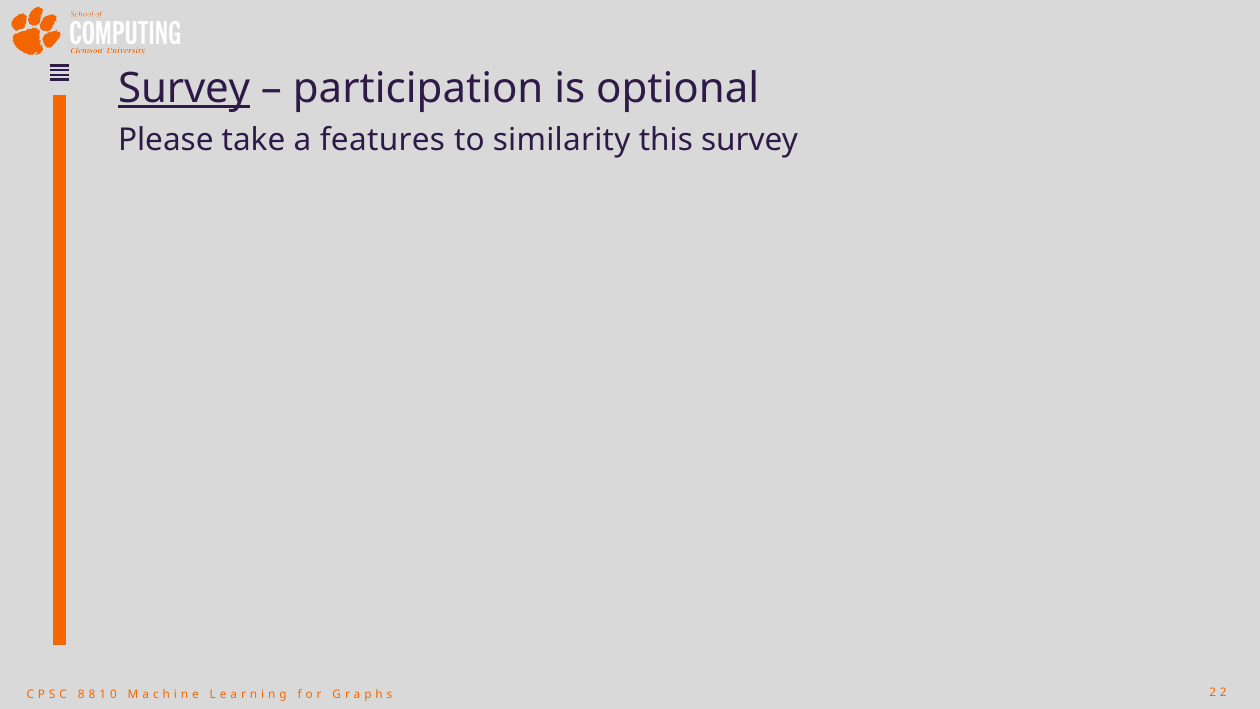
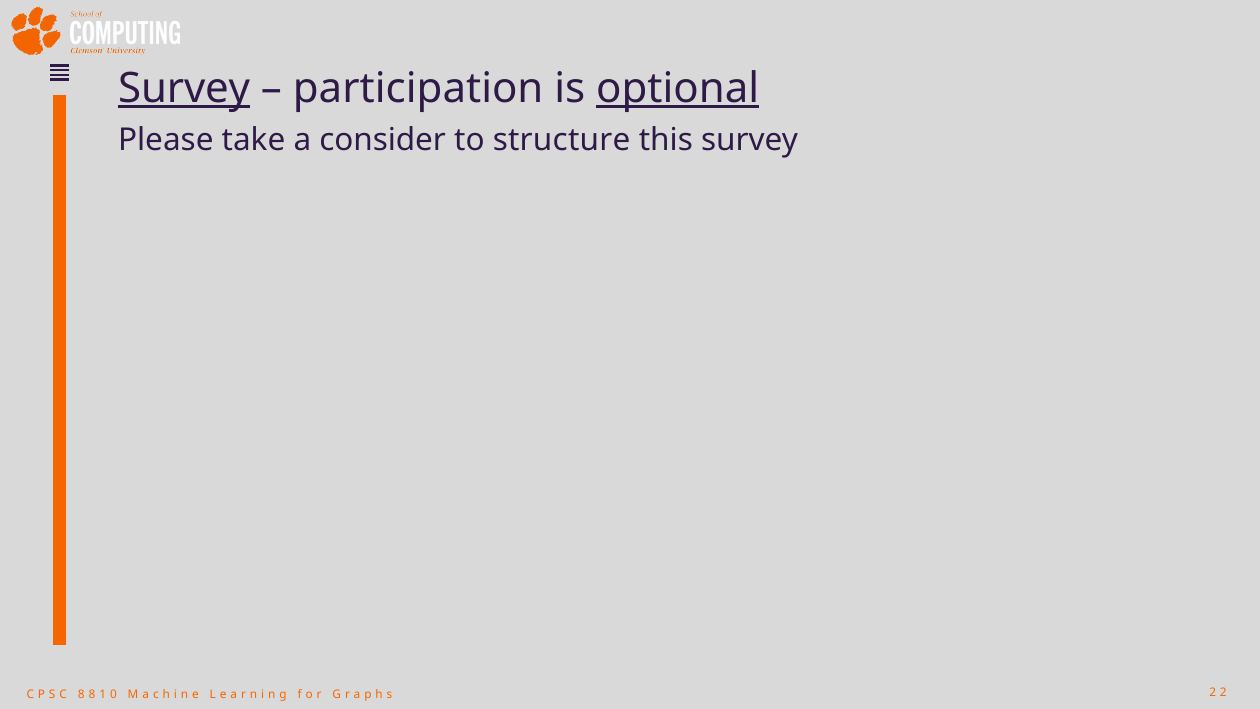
optional underline: none -> present (678, 89)
features: features -> consider (383, 140)
similarity: similarity -> structure (562, 140)
